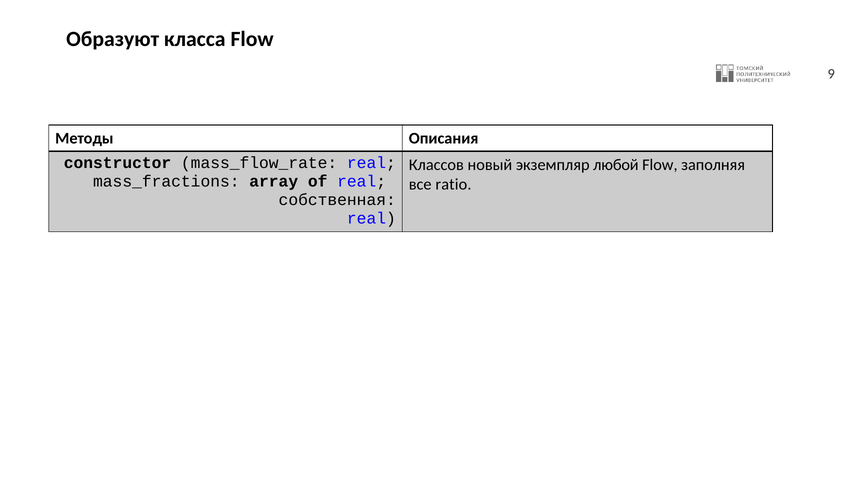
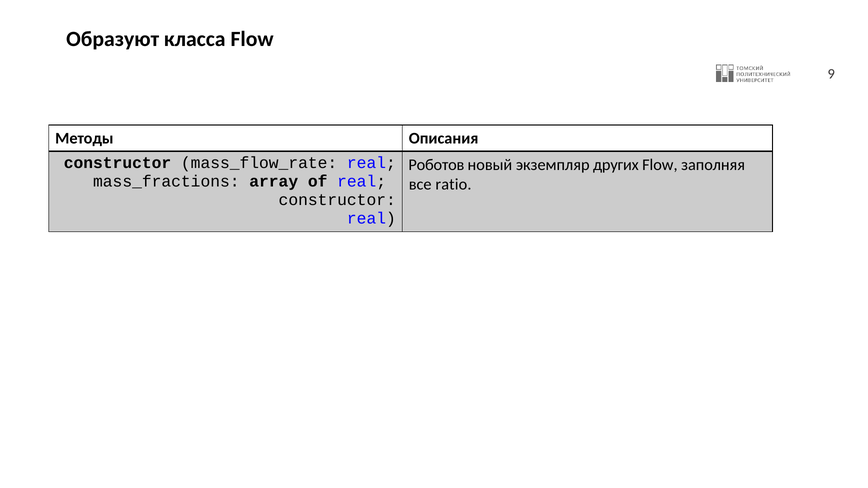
Классов: Классов -> Роботов (436, 165)
любой: любой -> других (616, 165)
собственная: собственная -> constructor (337, 200)
